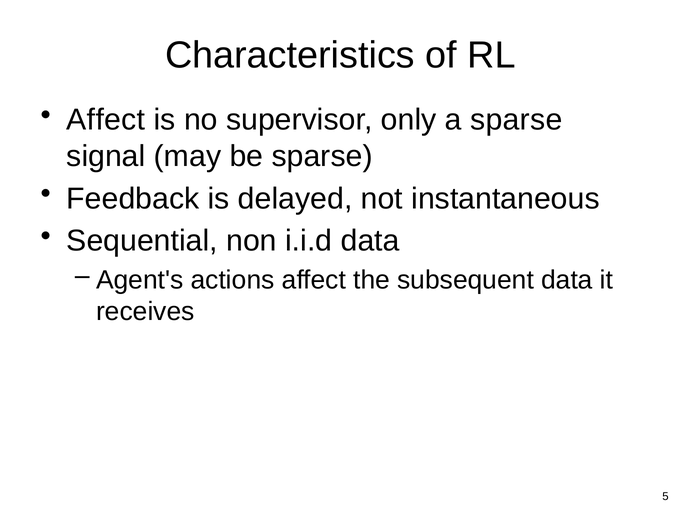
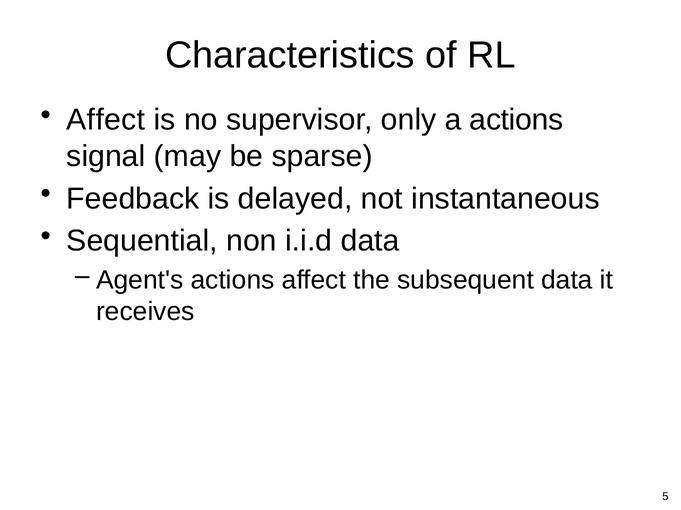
a sparse: sparse -> actions (517, 120)
